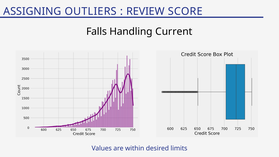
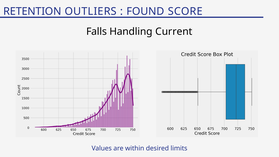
ASSIGNING: ASSIGNING -> RETENTION (32, 11)
REVIEW: REVIEW -> FOUND (145, 11)
